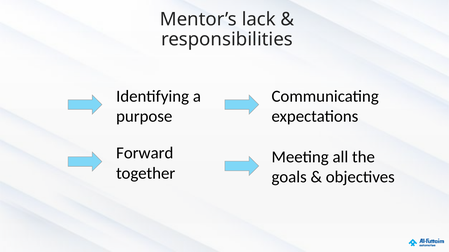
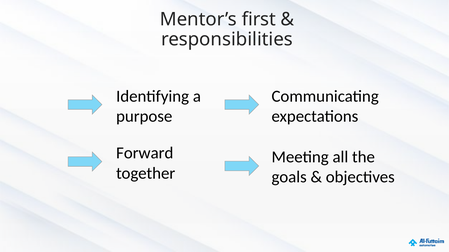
lack: lack -> first (259, 19)
